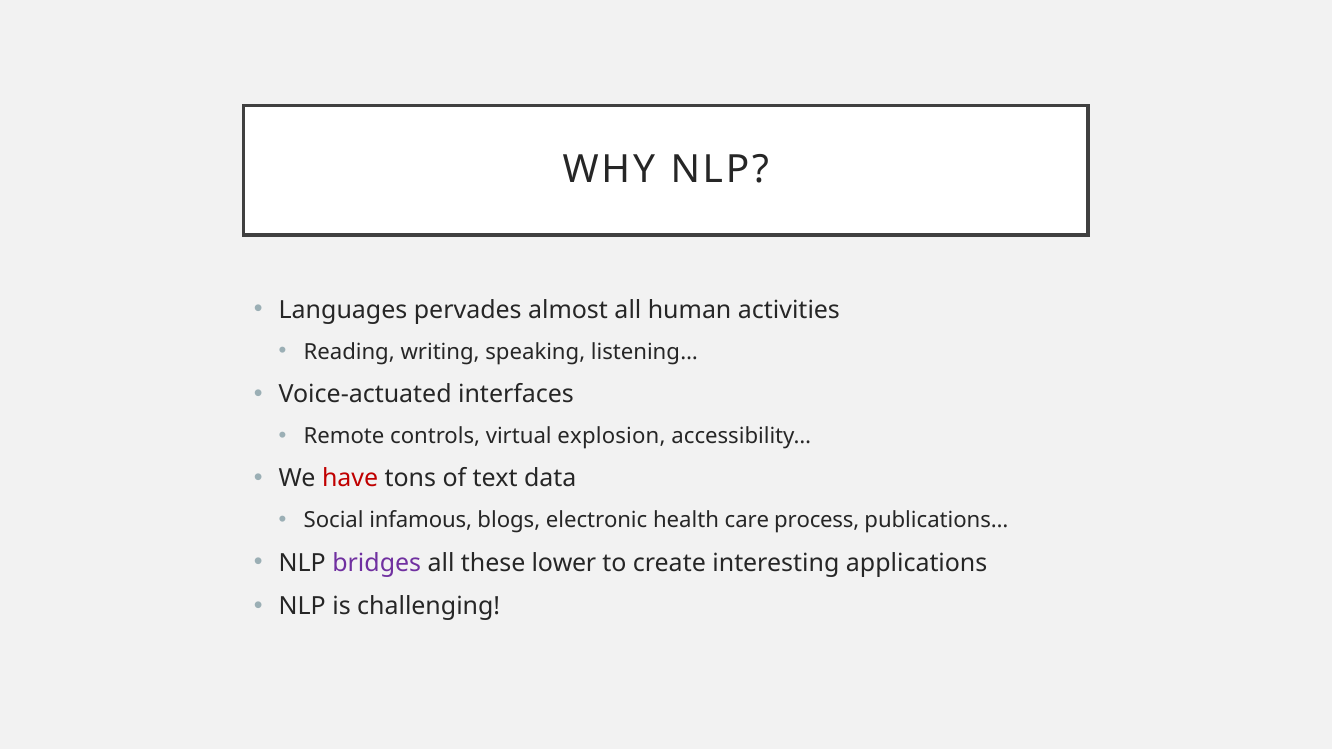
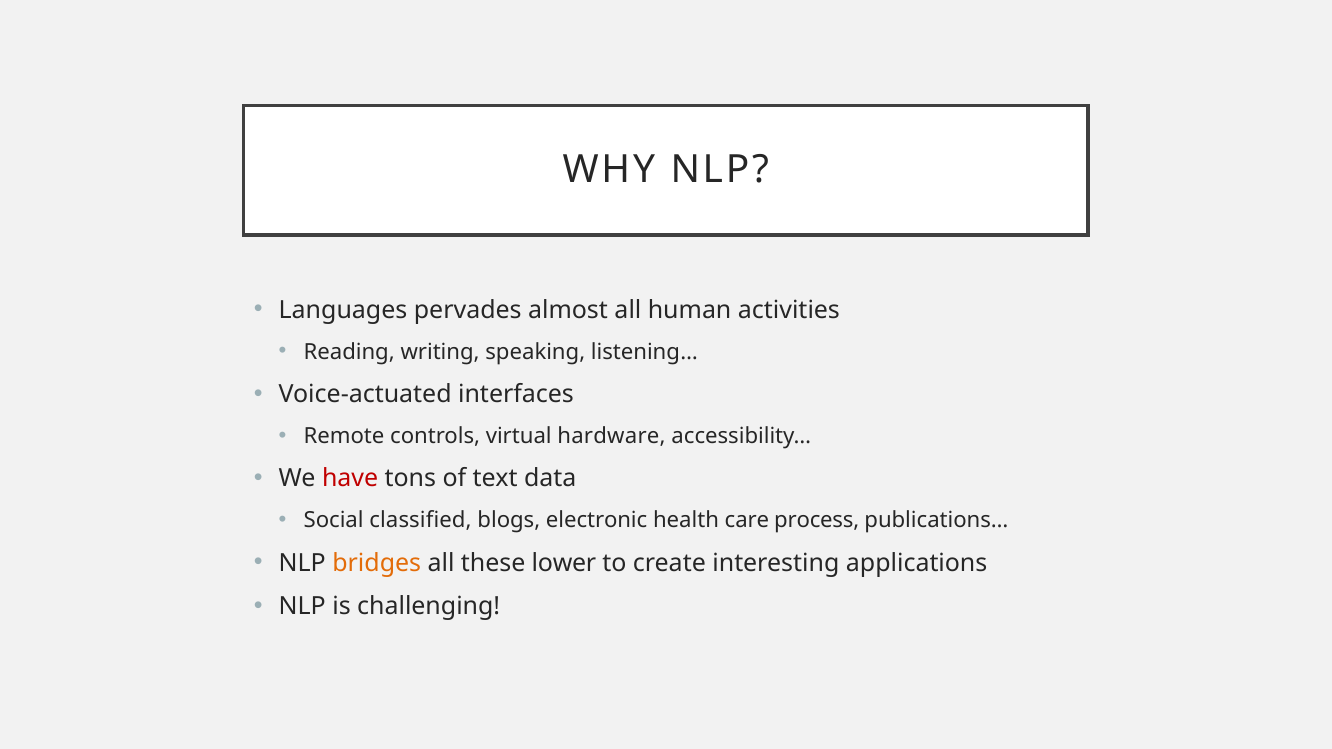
explosion: explosion -> hardware (611, 436)
infamous: infamous -> classified (421, 521)
bridges colour: purple -> orange (377, 563)
